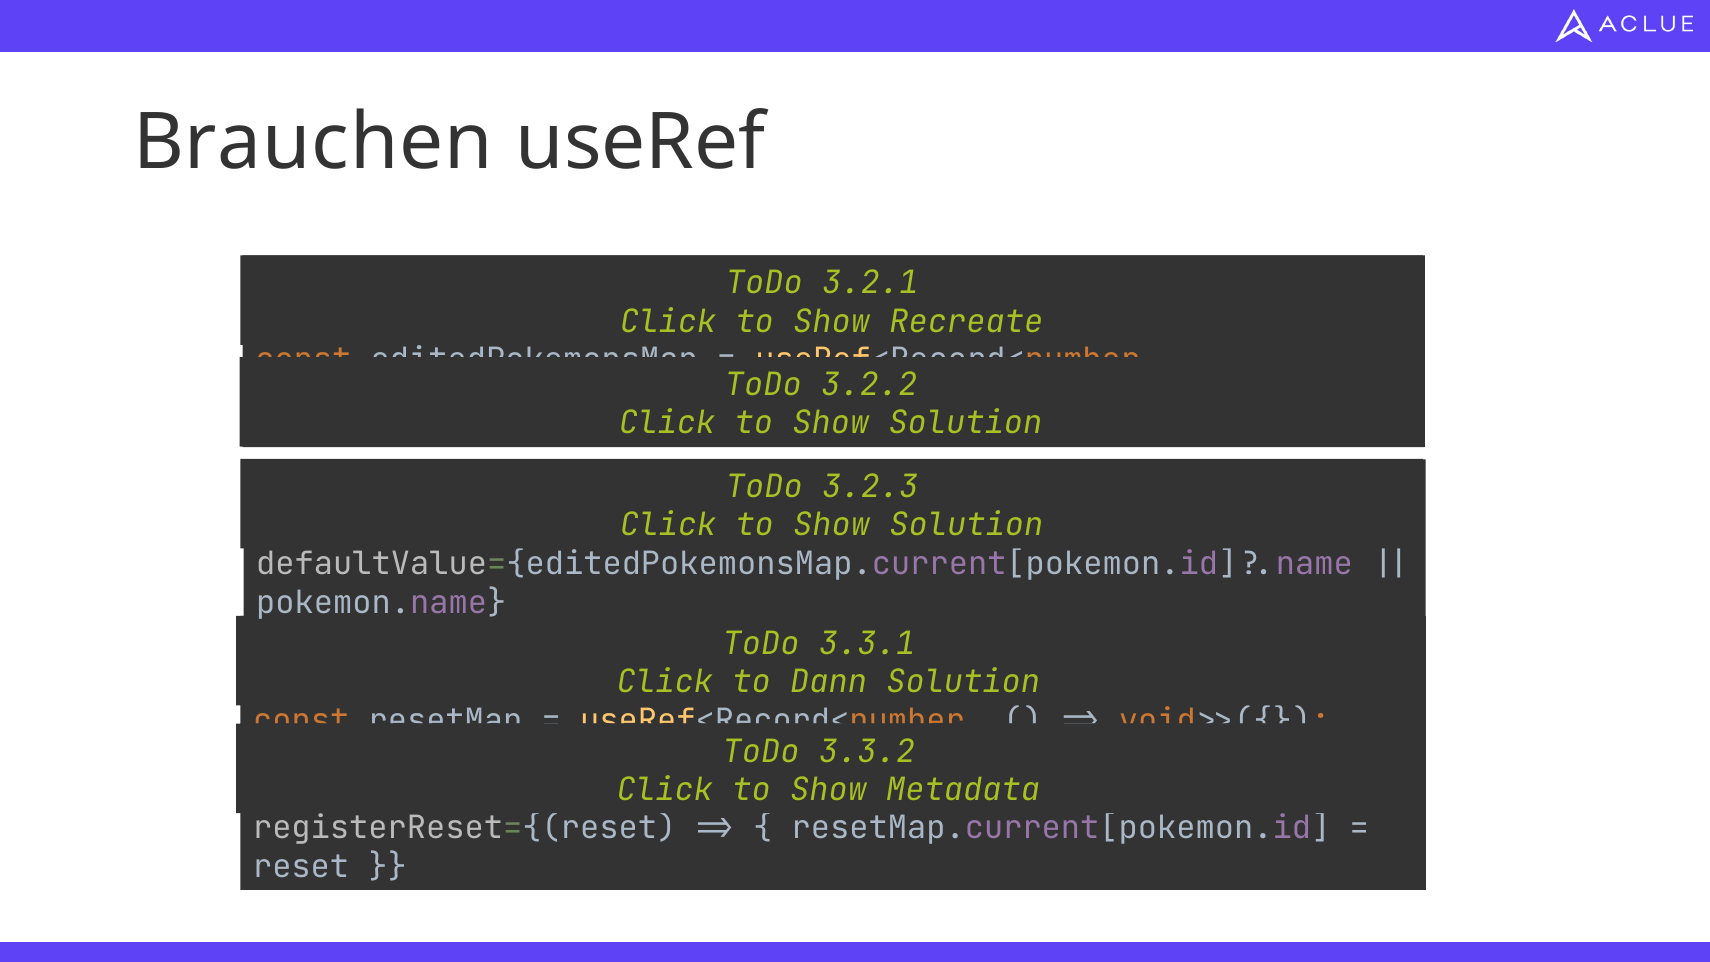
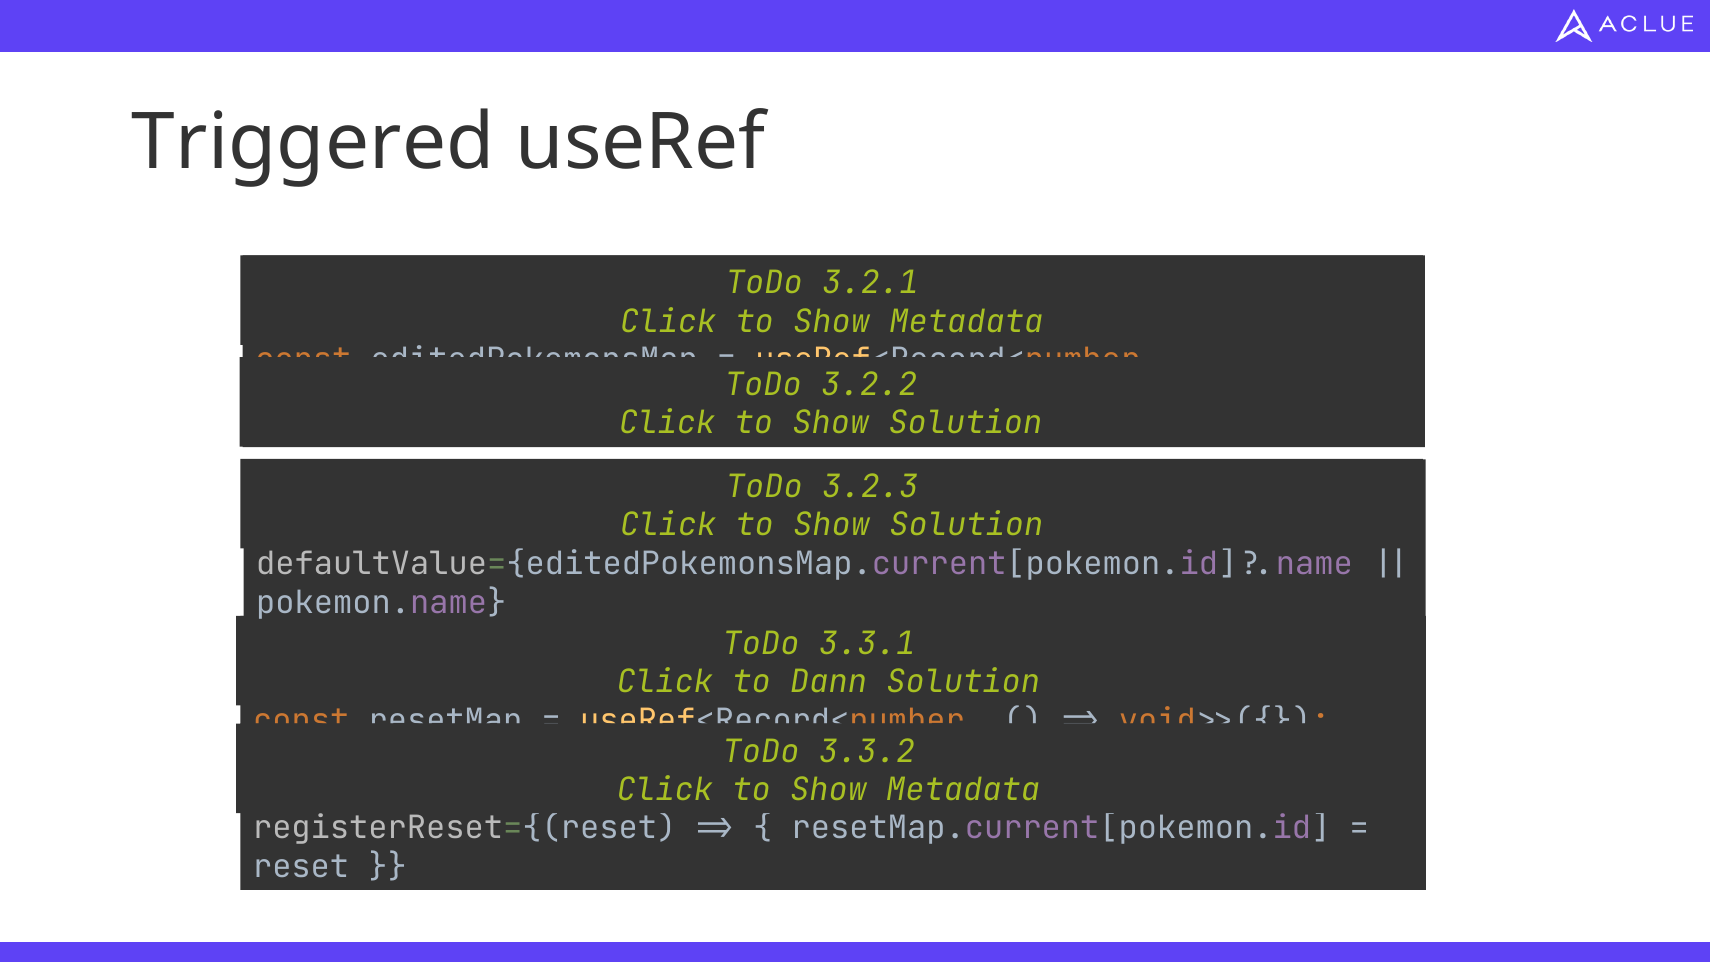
Brauchen: Brauchen -> Triggered (313, 143)
Recreate: Recreate -> Metadata (966, 322)
